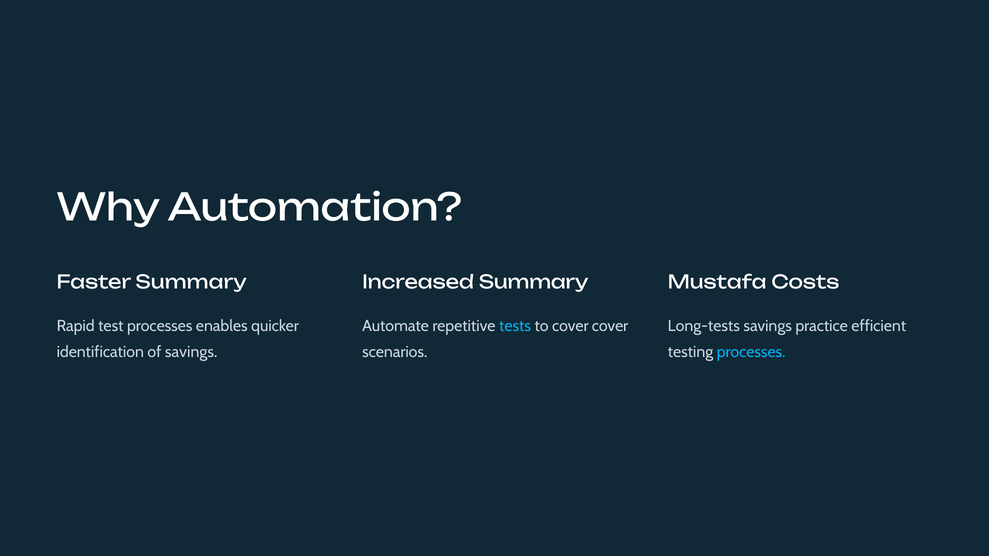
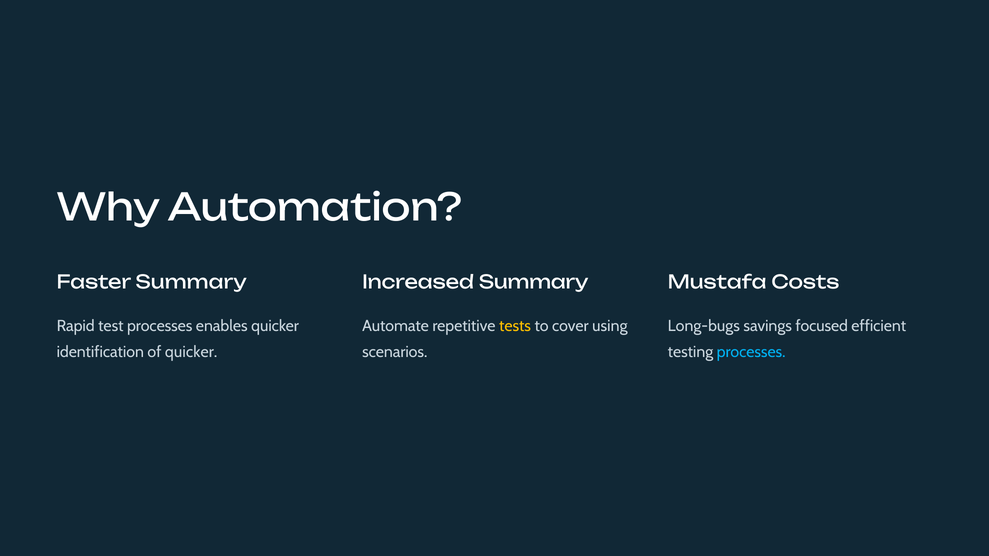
tests colour: light blue -> yellow (515, 326)
cover cover: cover -> using (610, 326)
Long-tests: Long-tests -> Long-bugs (704, 326)
practice: practice -> focused (822, 326)
of savings: savings -> quicker (191, 352)
